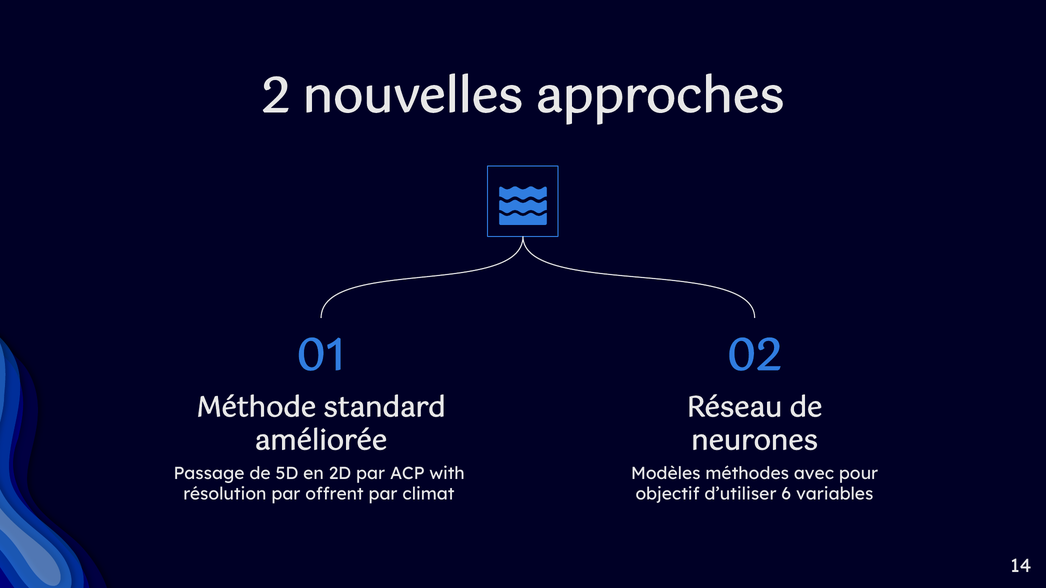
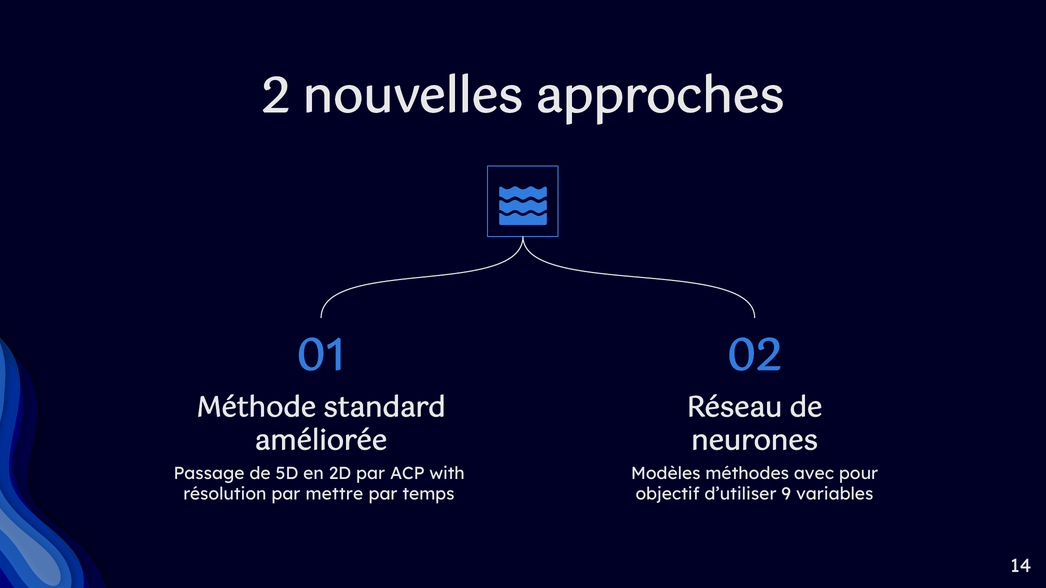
offrent: offrent -> mettre (334, 495)
climat: climat -> temps (429, 495)
6: 6 -> 9 (786, 495)
